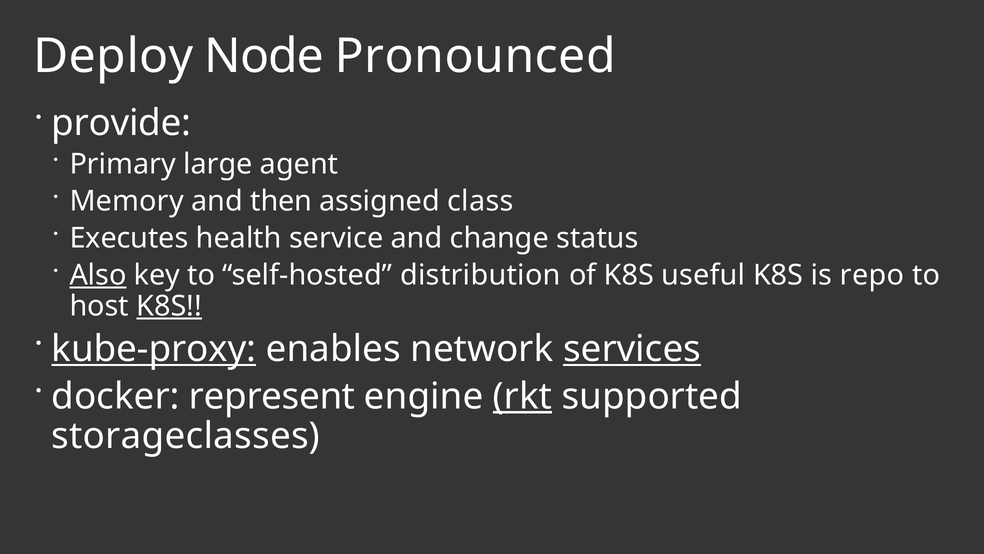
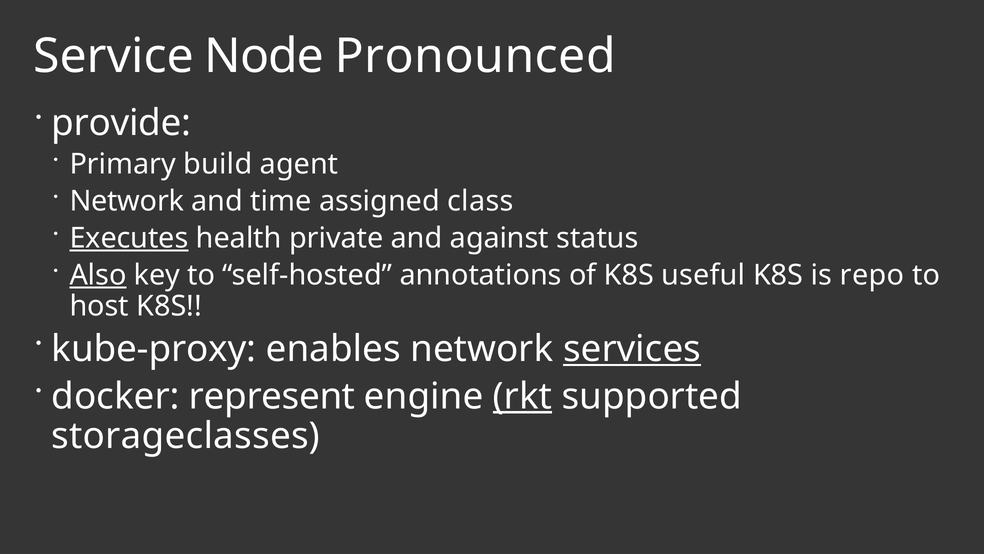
Deploy: Deploy -> Service (114, 56)
large: large -> build (218, 164)
Memory: Memory -> Network (127, 201)
then: then -> time (281, 201)
Executes underline: none -> present (129, 238)
service: service -> private (336, 238)
change: change -> against (499, 238)
distribution: distribution -> annotations (481, 275)
K8S underline: present -> none (169, 306)
kube-proxy underline: present -> none (154, 349)
